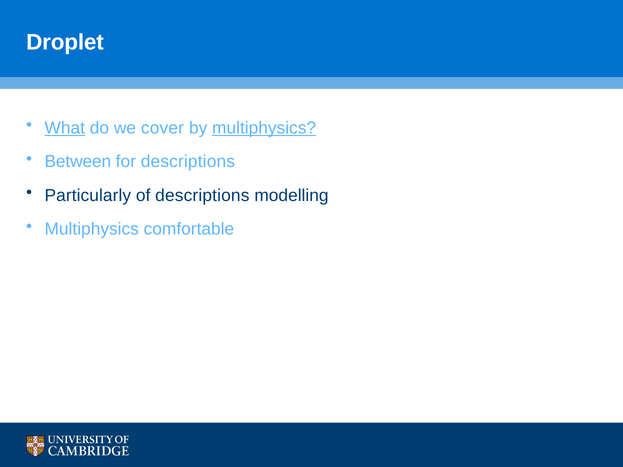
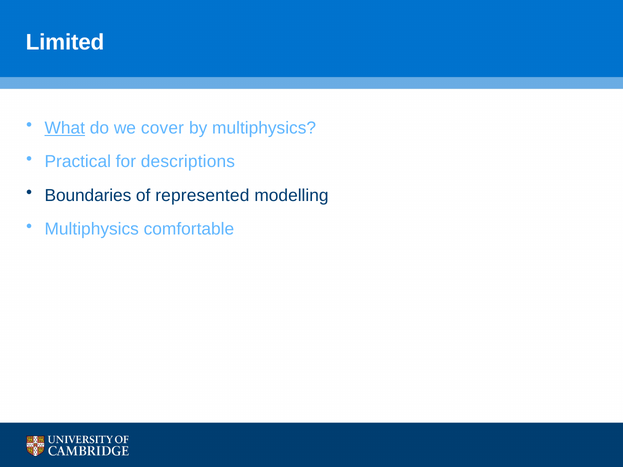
Droplet: Droplet -> Limited (65, 42)
multiphysics underline: present -> none (264, 128)
Between: Between -> Practical (78, 162)
Particularly: Particularly -> Boundaries (88, 195)
of descriptions: descriptions -> represented (202, 195)
